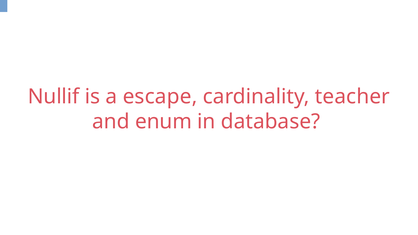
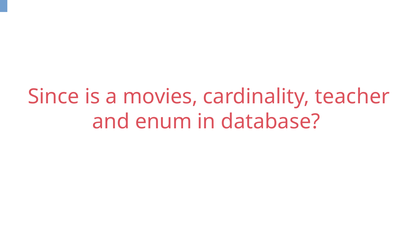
Nullif: Nullif -> Since (54, 97)
escape: escape -> movies (160, 97)
